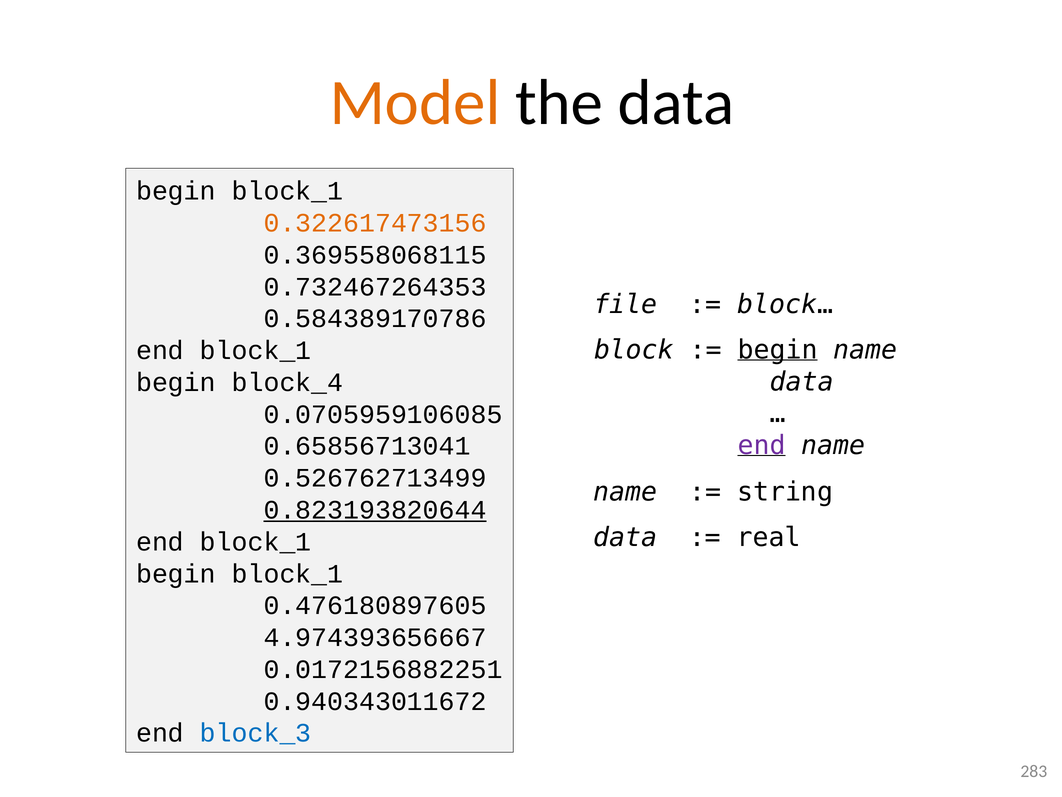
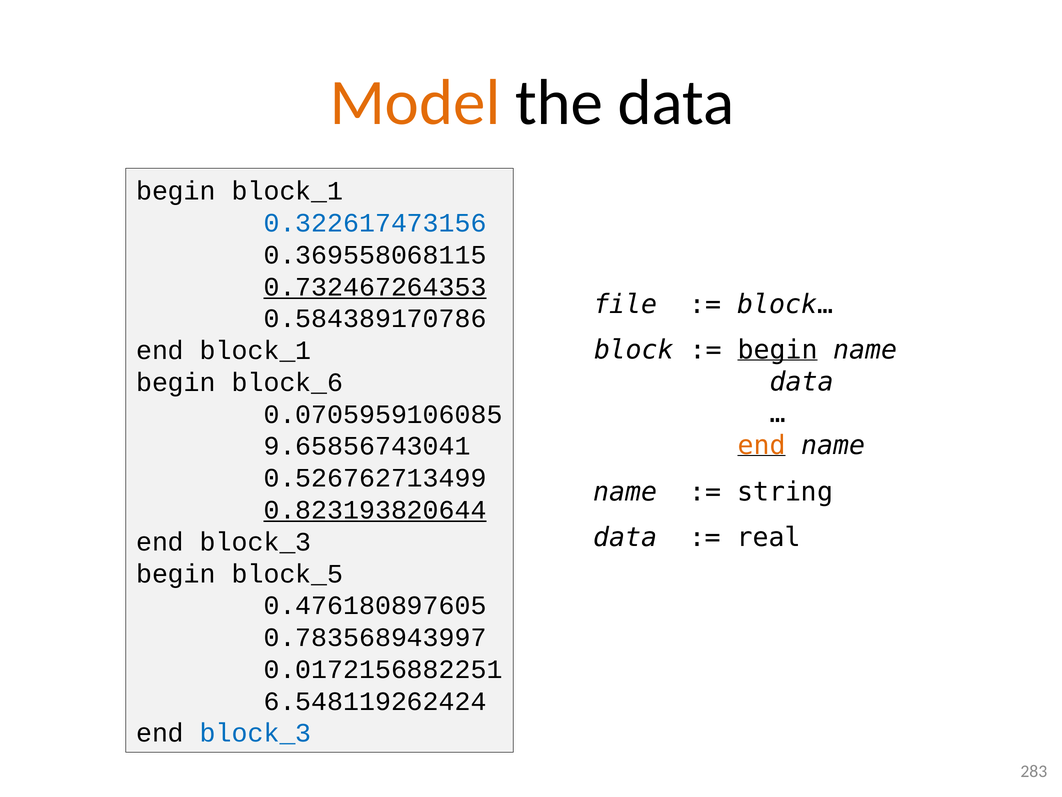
0.322617473156 colour: orange -> blue (375, 223)
0.732467264353 underline: none -> present (375, 287)
block_4: block_4 -> block_6 (287, 382)
end colour: purple -> orange (762, 445)
0.65856713041: 0.65856713041 -> 9.65856743041 (367, 446)
block_1: block_1 -> block_3 (256, 542)
block_1: block_1 -> block_5 (287, 573)
4.974393656667: 4.974393656667 -> 0.783568943997 (375, 637)
0.940343011672: 0.940343011672 -> 6.548119262424 (375, 701)
